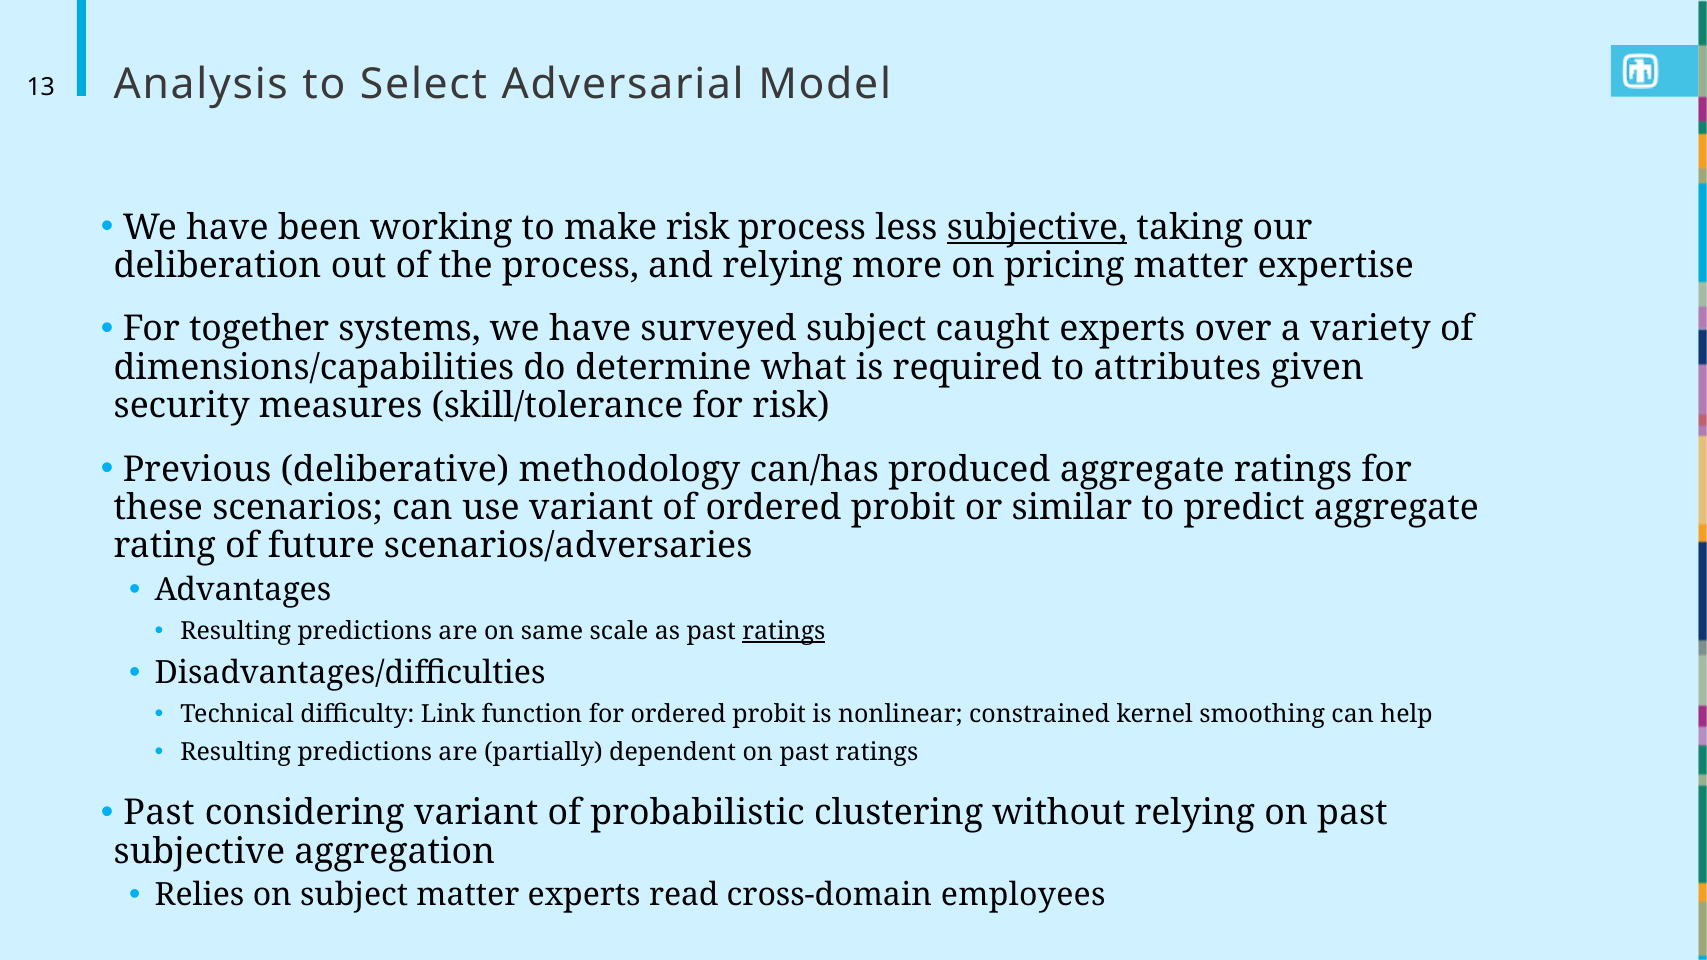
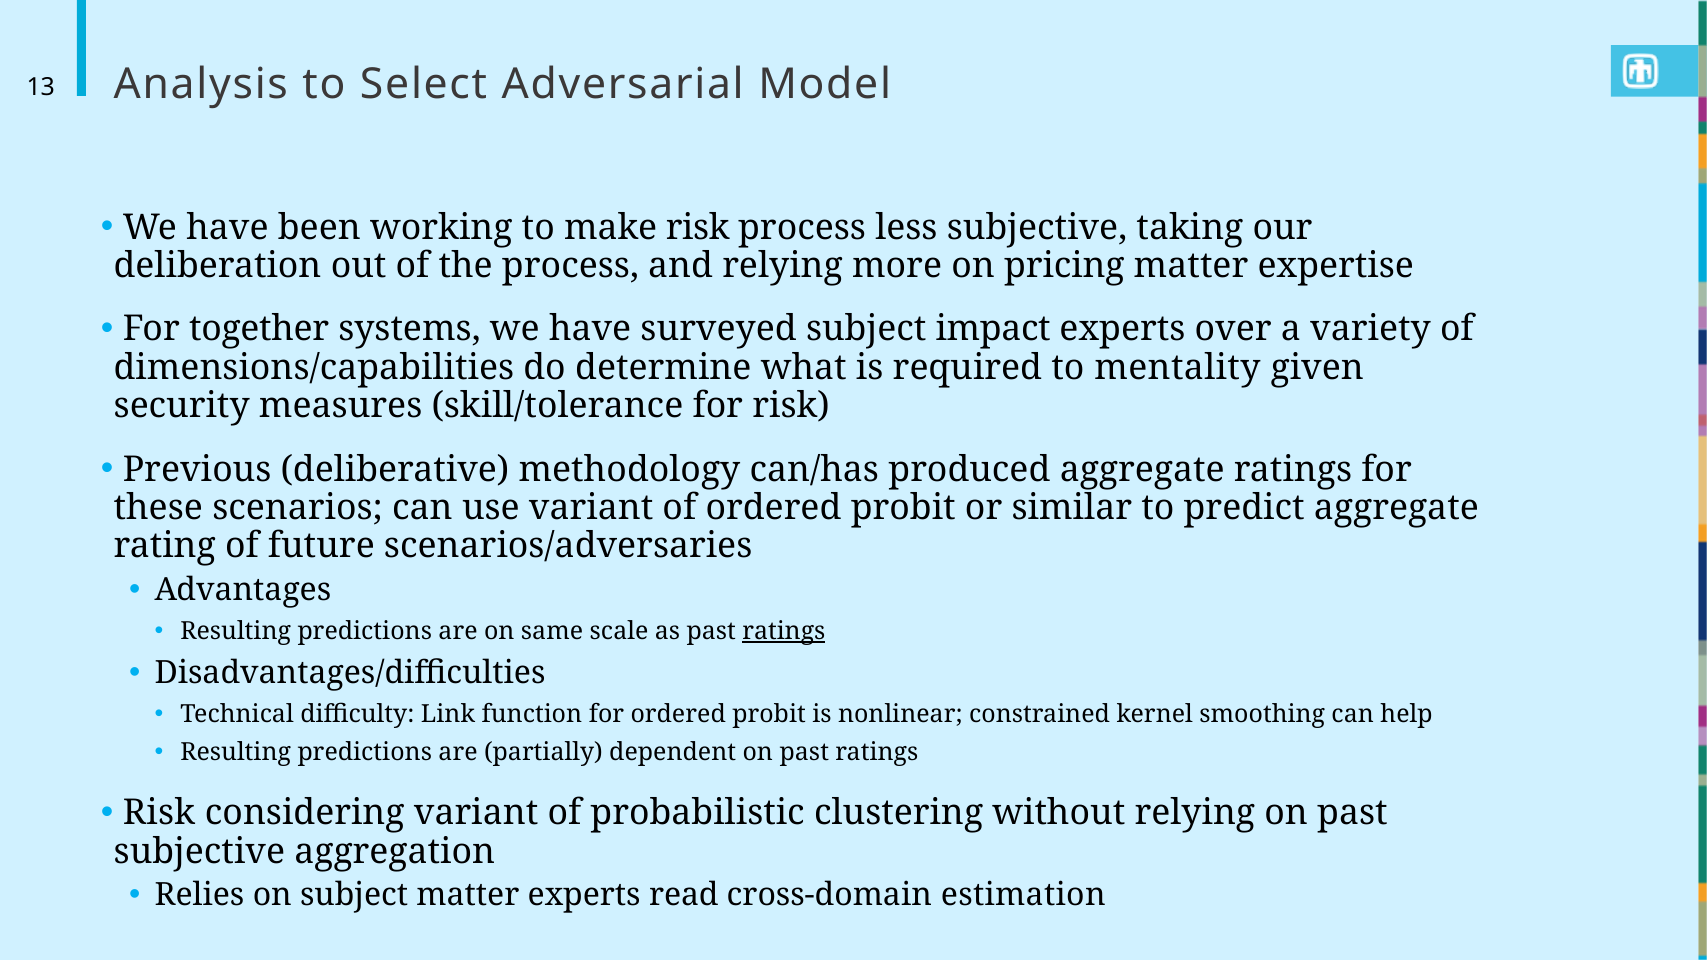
subjective underline: present -> none (1037, 227)
caught: caught -> impact (993, 329)
attributes: attributes -> mentality (1177, 368)
Past: Past -> Risk (159, 813)
employees: employees -> estimation (1023, 895)
